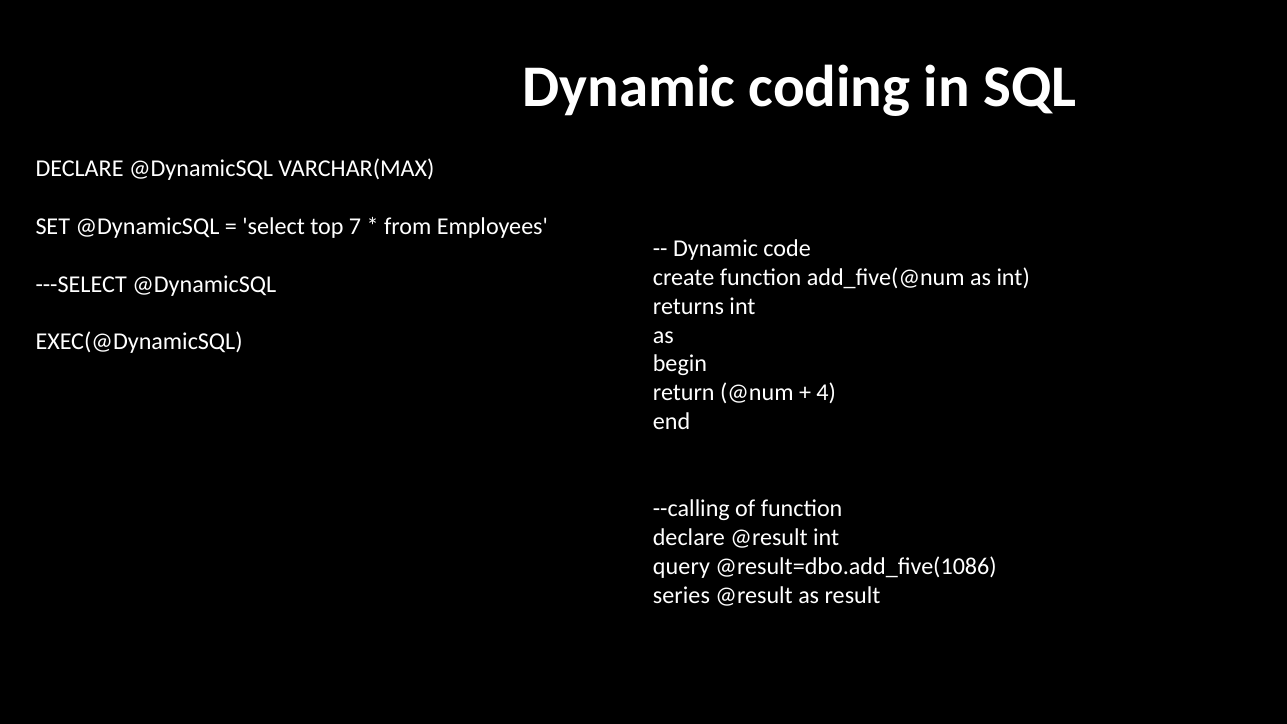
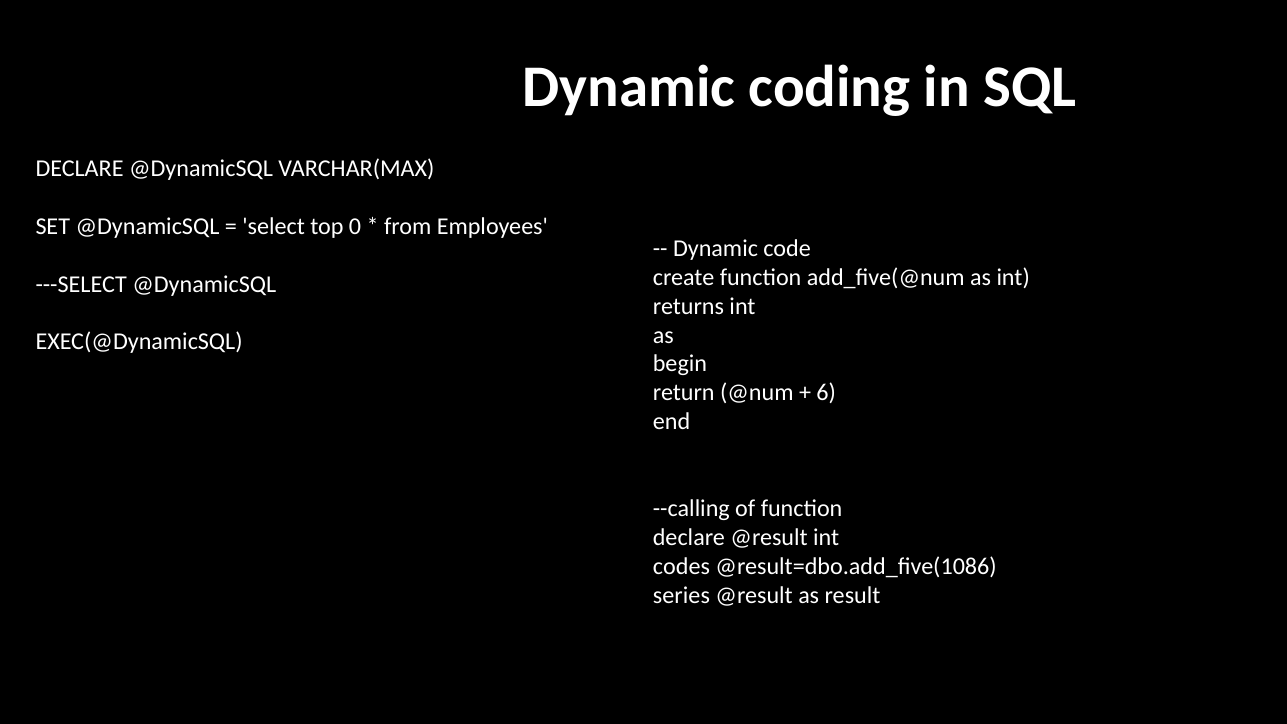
7: 7 -> 0 (355, 226)
4: 4 -> 6 (826, 393)
query: query -> codes (681, 567)
